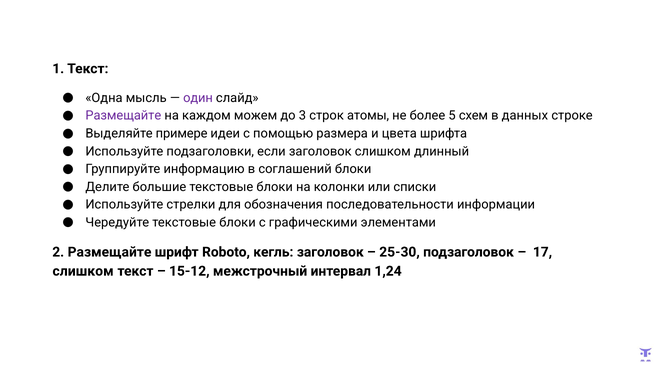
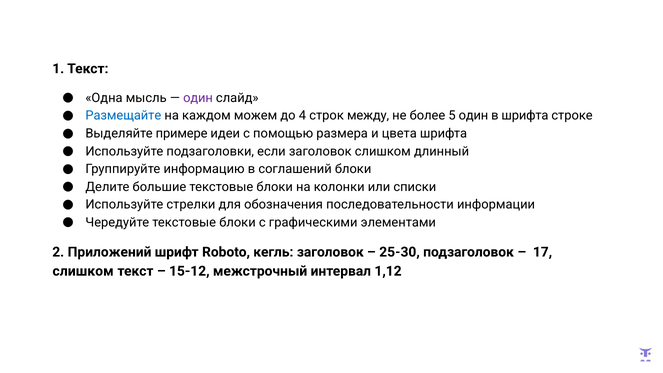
Размещайте colour: purple -> blue (123, 116)
3: 3 -> 4 (302, 116)
атомы: атомы -> между (368, 116)
5 схем: схем -> один (473, 116)
в данных: данных -> шрифта (525, 116)
2 Размещайте: Размещайте -> Приложений (110, 252)
1,24: 1,24 -> 1,12 (388, 271)
